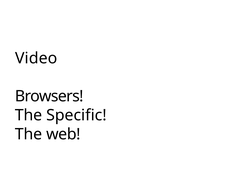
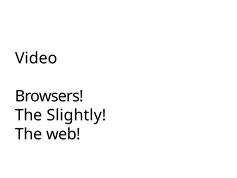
Specific: Specific -> Slightly (76, 115)
